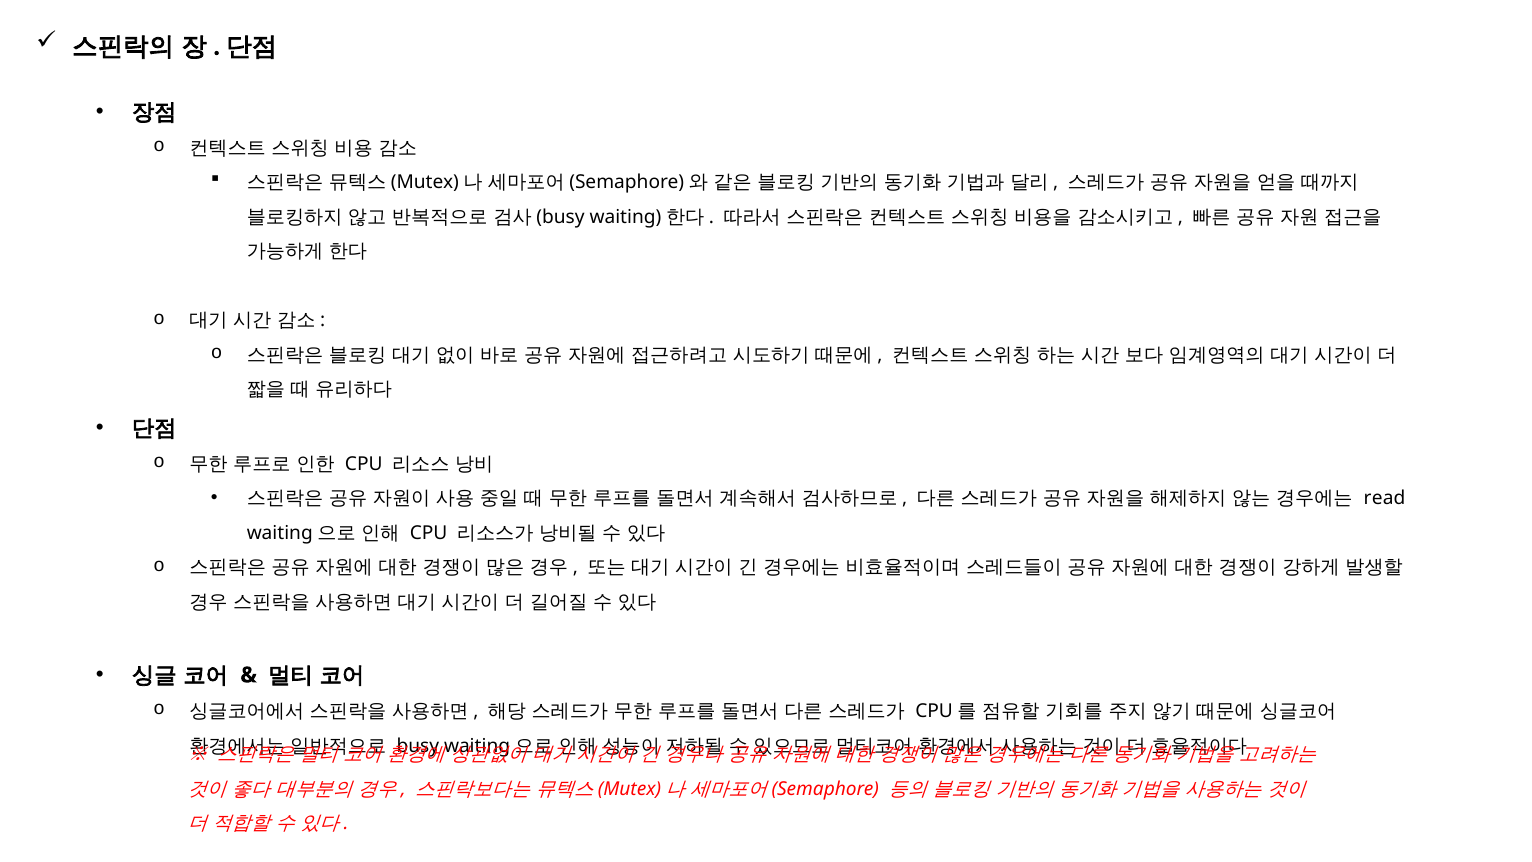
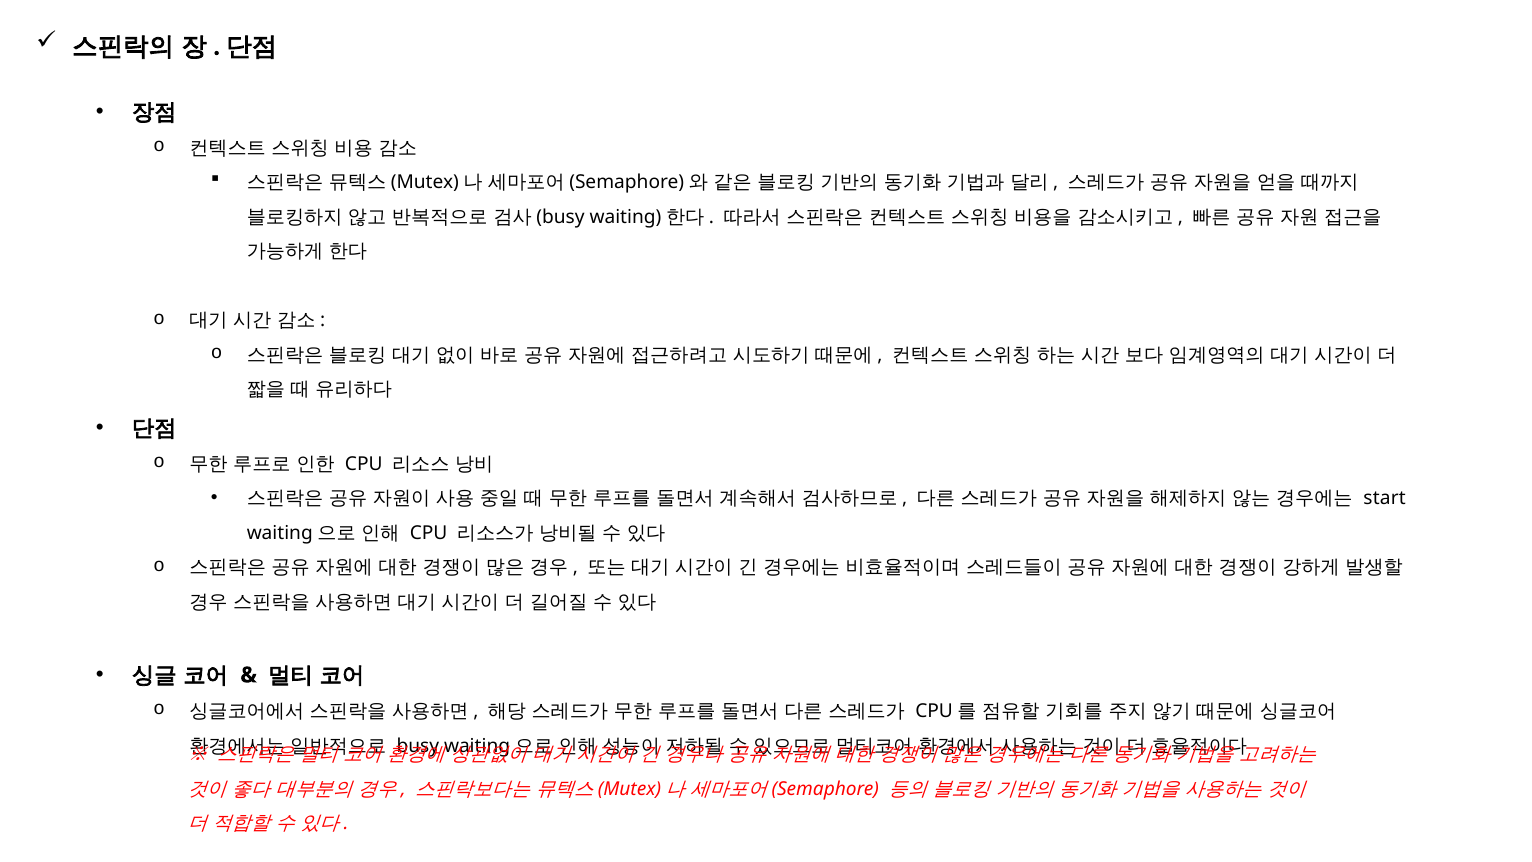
read: read -> start (1385, 499)
